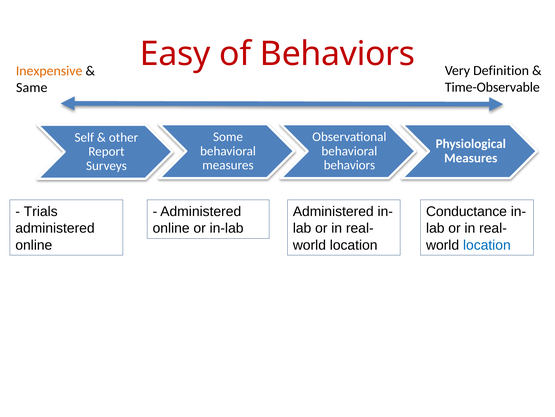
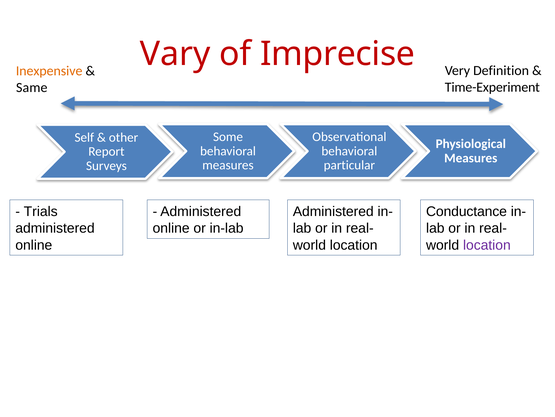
Easy: Easy -> Vary (175, 54)
of Behaviors: Behaviors -> Imprecise (338, 54)
Time-Observable: Time-Observable -> Time-Experiment (492, 87)
behaviors: behaviors -> particular (349, 165)
location colour: blue -> purple (487, 245)
